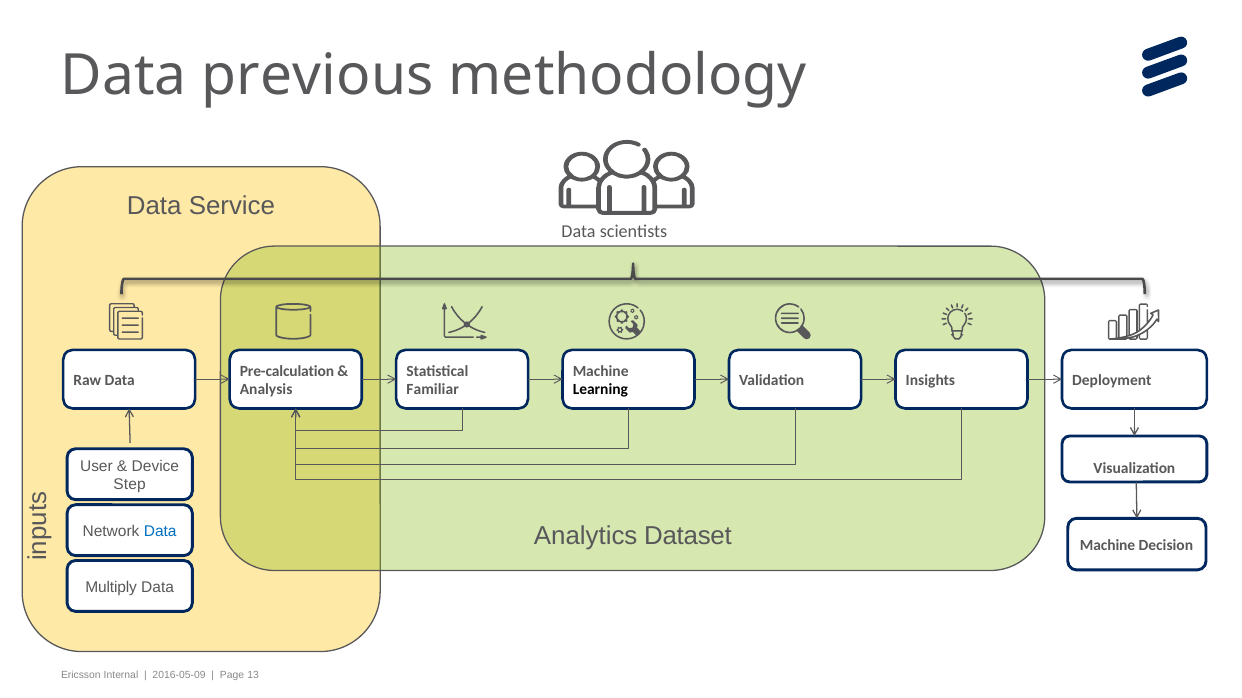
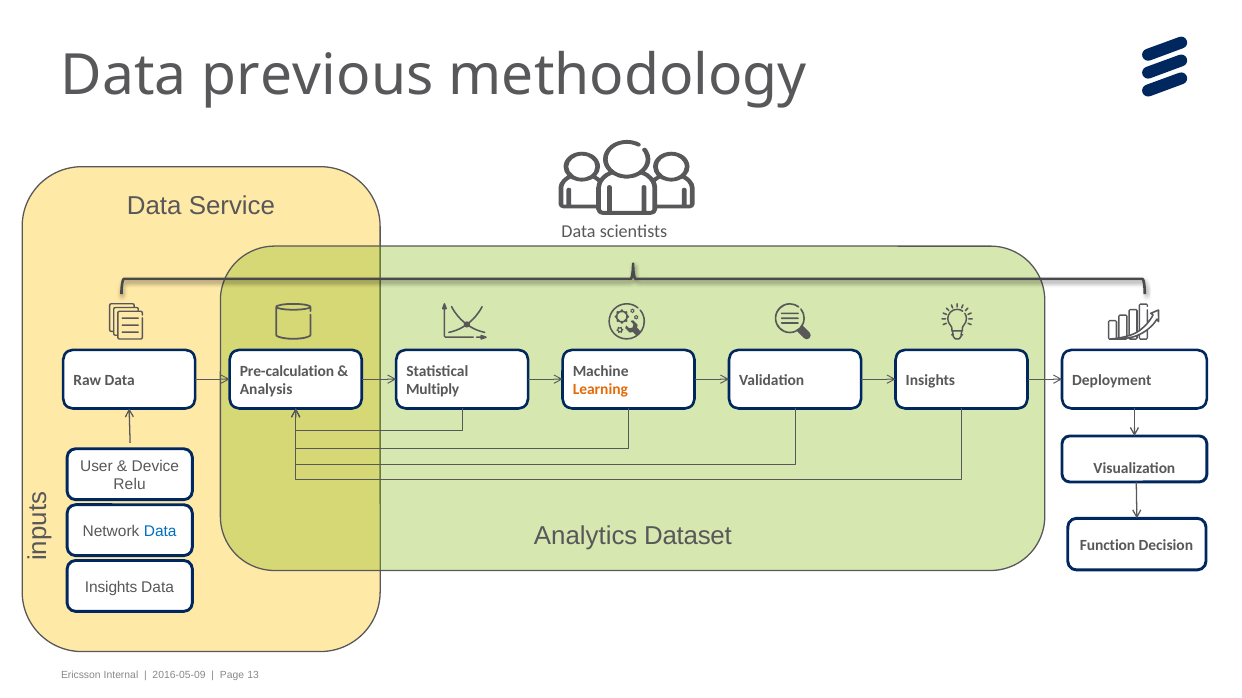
Familiar: Familiar -> Multiply (433, 390)
Learning colour: black -> orange (600, 390)
Step: Step -> Relu (130, 485)
Machine: Machine -> Function (1108, 545)
Multiply: Multiply -> Insights (111, 588)
